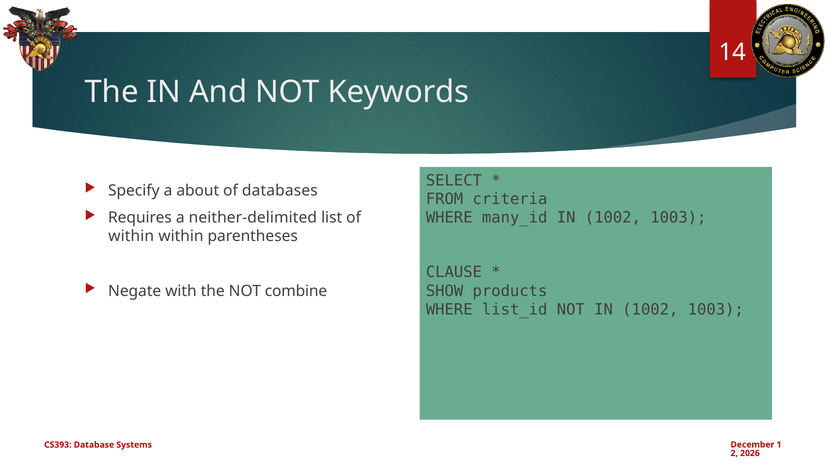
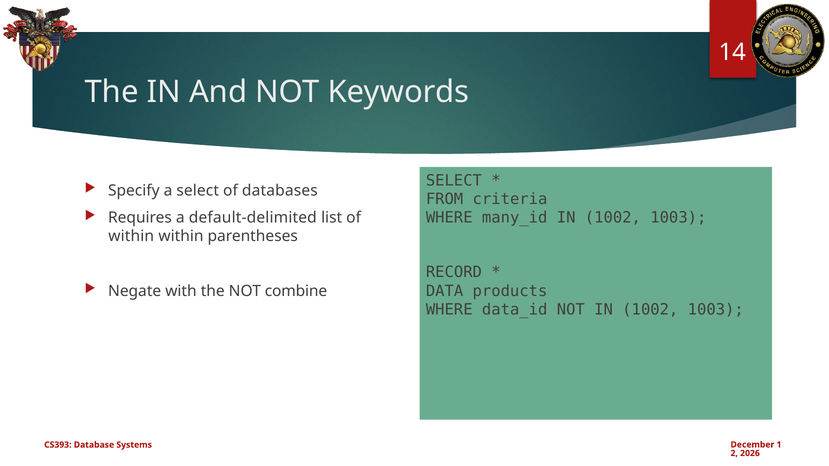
a about: about -> select (198, 191)
neither-delimited: neither-delimited -> default-delimited (253, 218)
CLAUSE: CLAUSE -> RECORD (454, 273)
SHOW: SHOW -> DATA (445, 291)
list_id: list_id -> data_id (515, 310)
